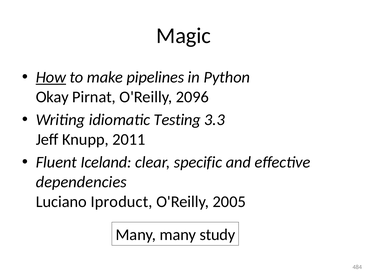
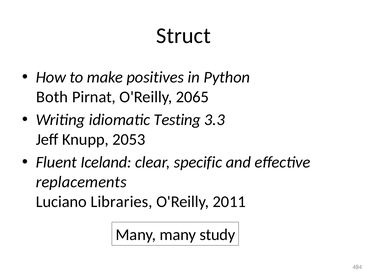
Magic: Magic -> Struct (183, 36)
How underline: present -> none (51, 77)
pipelines: pipelines -> positives (155, 77)
Okay: Okay -> Both (52, 97)
2096: 2096 -> 2065 (192, 97)
2011: 2011 -> 2053 (129, 139)
dependencies: dependencies -> replacements (81, 181)
Iproduct: Iproduct -> Libraries (122, 201)
2005: 2005 -> 2011 (229, 201)
